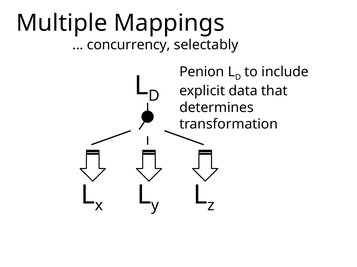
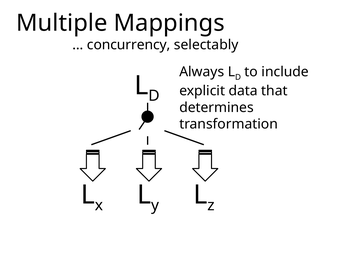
Penion: Penion -> Always (202, 72)
